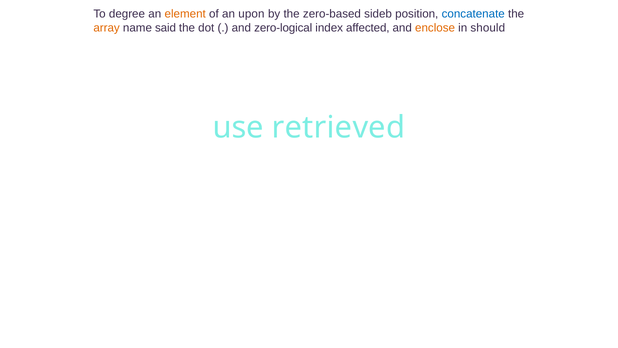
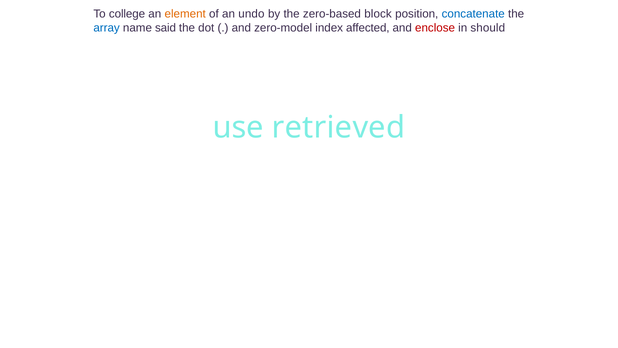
degree: degree -> college (127, 14)
upon: upon -> undo (251, 14)
sideb: sideb -> block (378, 14)
array colour: orange -> blue (107, 28)
zero-logical: zero-logical -> zero-model (283, 28)
enclose colour: orange -> red (435, 28)
